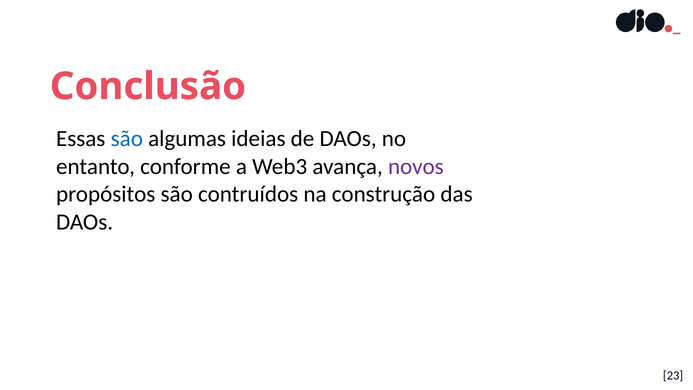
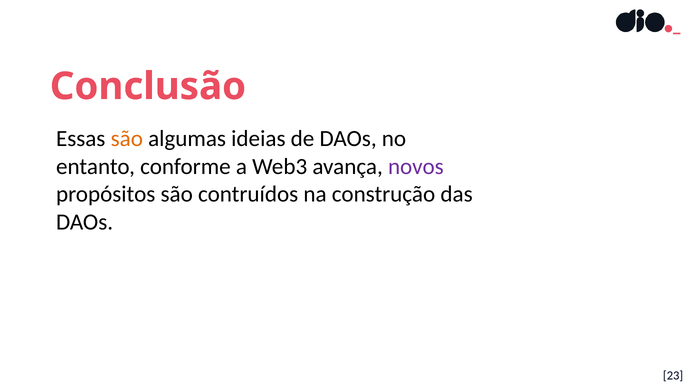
são colour: blue -> orange (127, 139)
